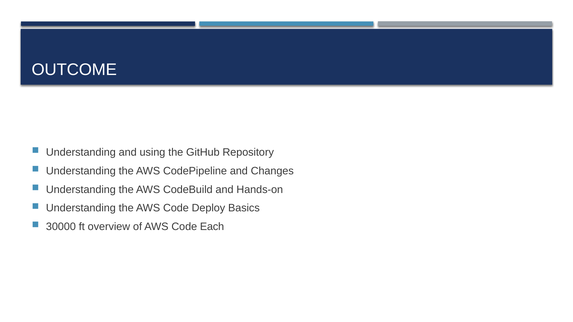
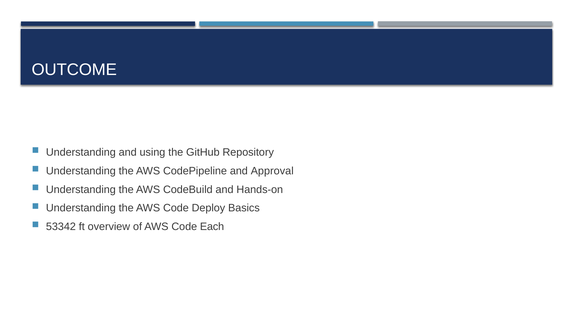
Changes: Changes -> Approval (272, 171)
30000: 30000 -> 53342 (61, 227)
